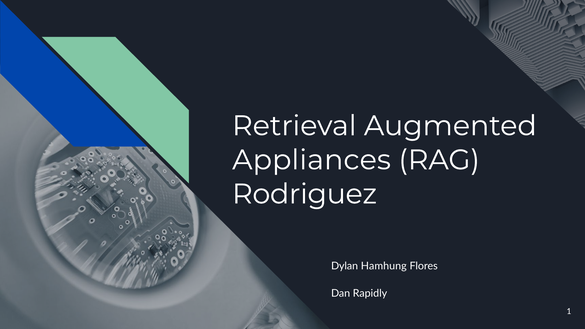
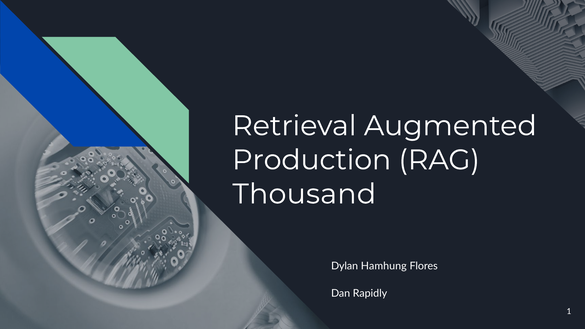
Appliances: Appliances -> Production (312, 160)
Rodriguez: Rodriguez -> Thousand (304, 194)
